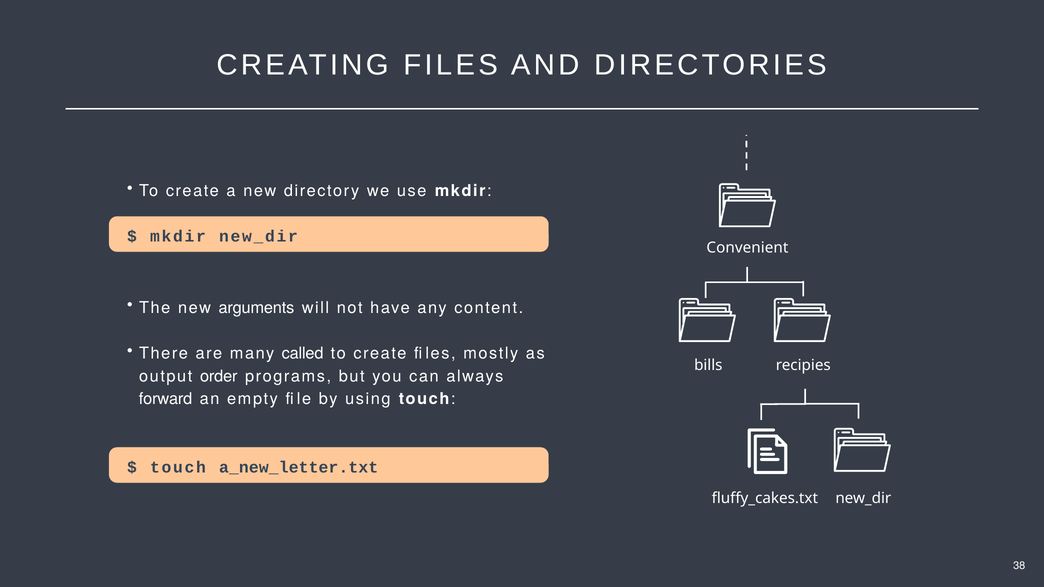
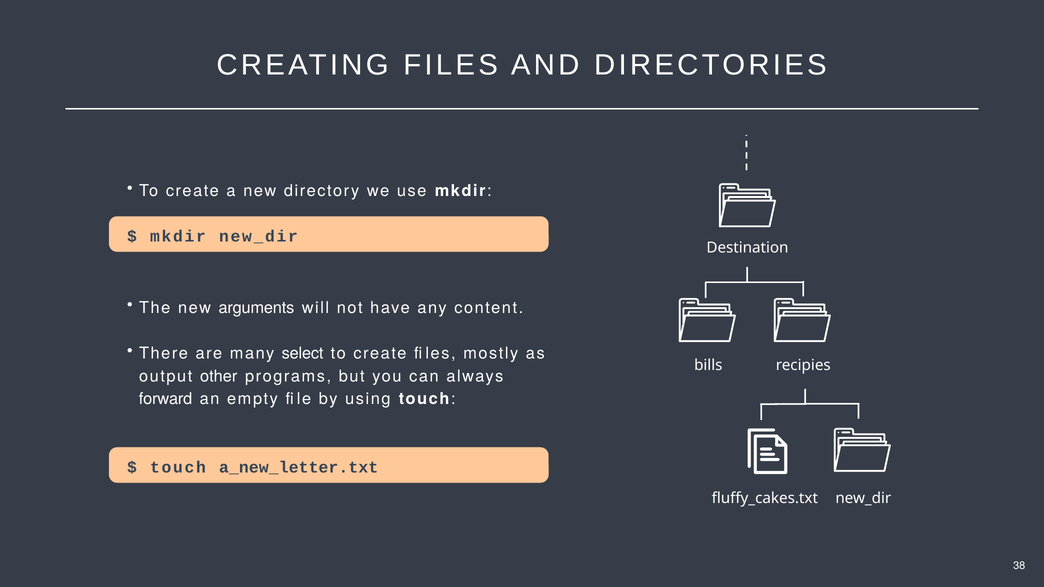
Convenient: Convenient -> Destination (747, 248)
called: called -> select (303, 354)
order: order -> other (219, 377)
